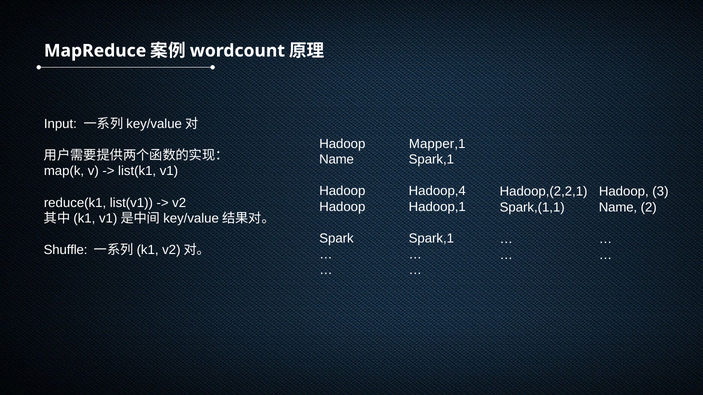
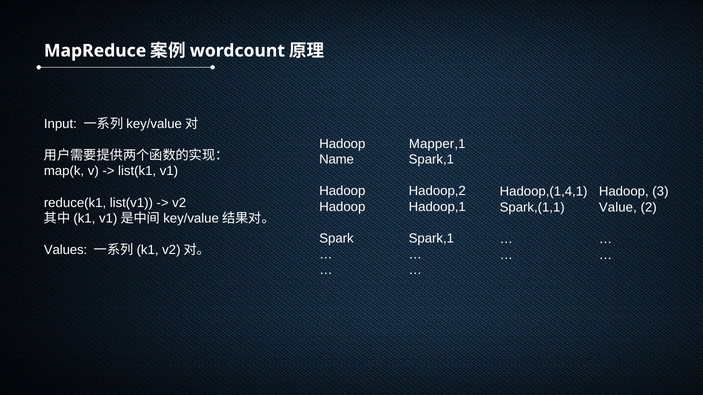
Hadoop,4: Hadoop,4 -> Hadoop,2 (437, 191)
Hadoop,(2,2,1: Hadoop,(2,2,1 -> Hadoop,(1,4,1 (544, 192)
Name: Name -> Value (618, 208)
Shuffle: Shuffle -> Values (66, 250)
